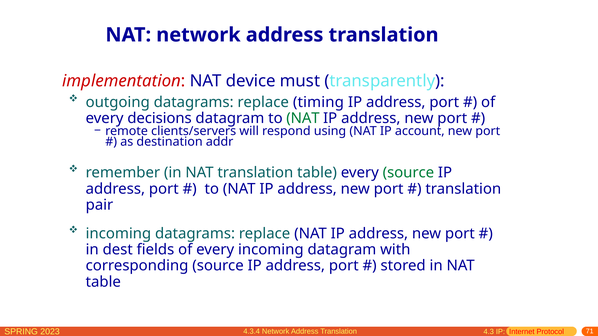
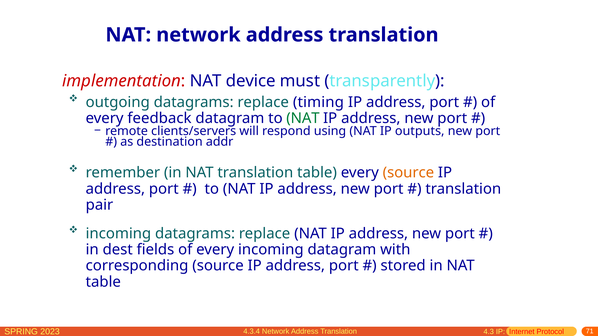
decisions: decisions -> feedback (159, 118)
account: account -> outputs (420, 131)
source colour: green -> orange (408, 173)
